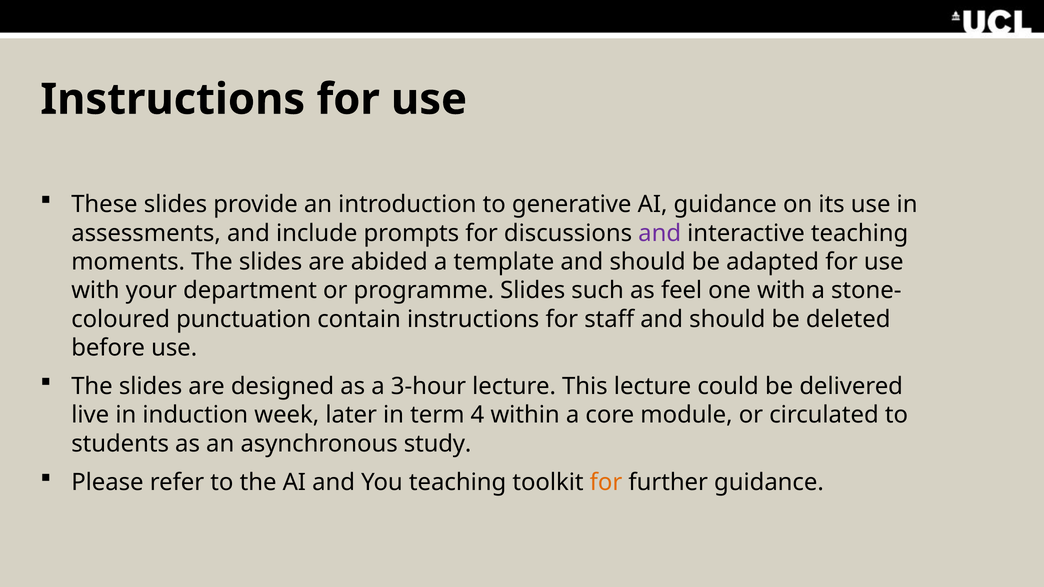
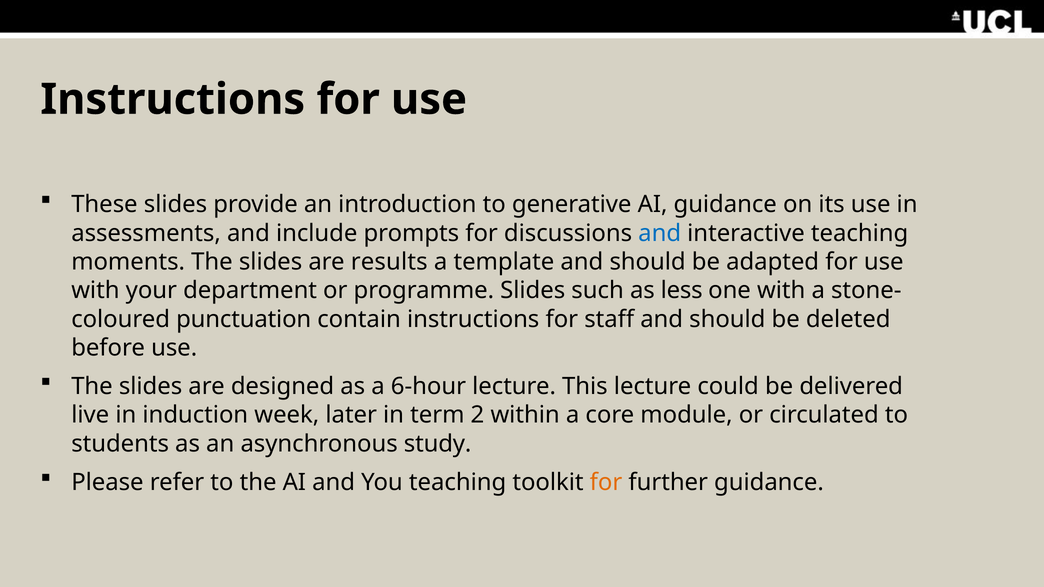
and colour: purple -> blue (660, 233)
abided: abided -> results (389, 262)
feel: feel -> less (682, 291)
3-hour: 3-hour -> 6-hour (428, 387)
4: 4 -> 2 (477, 415)
